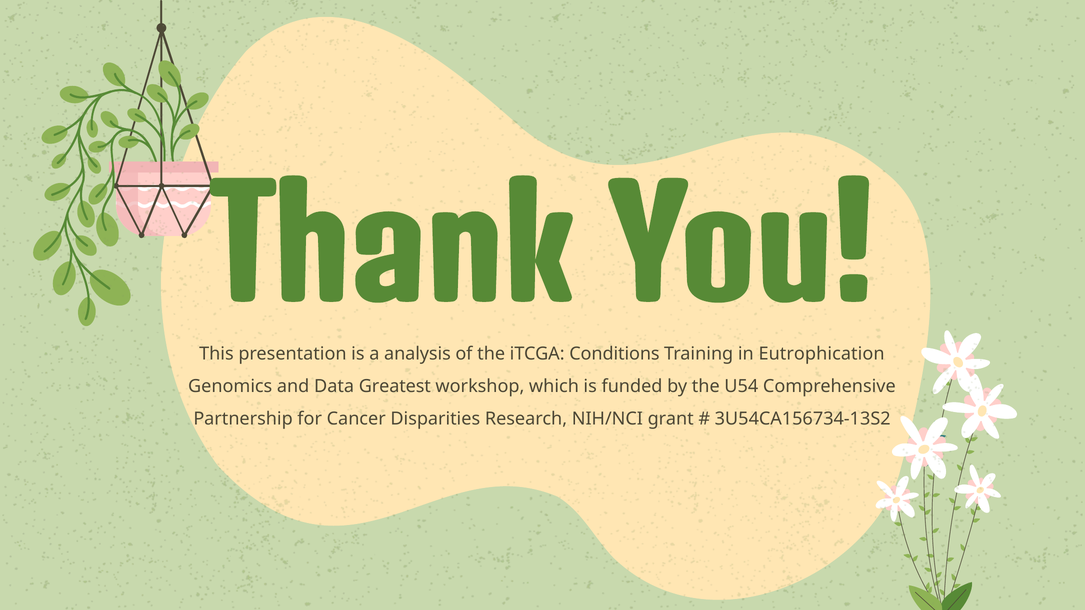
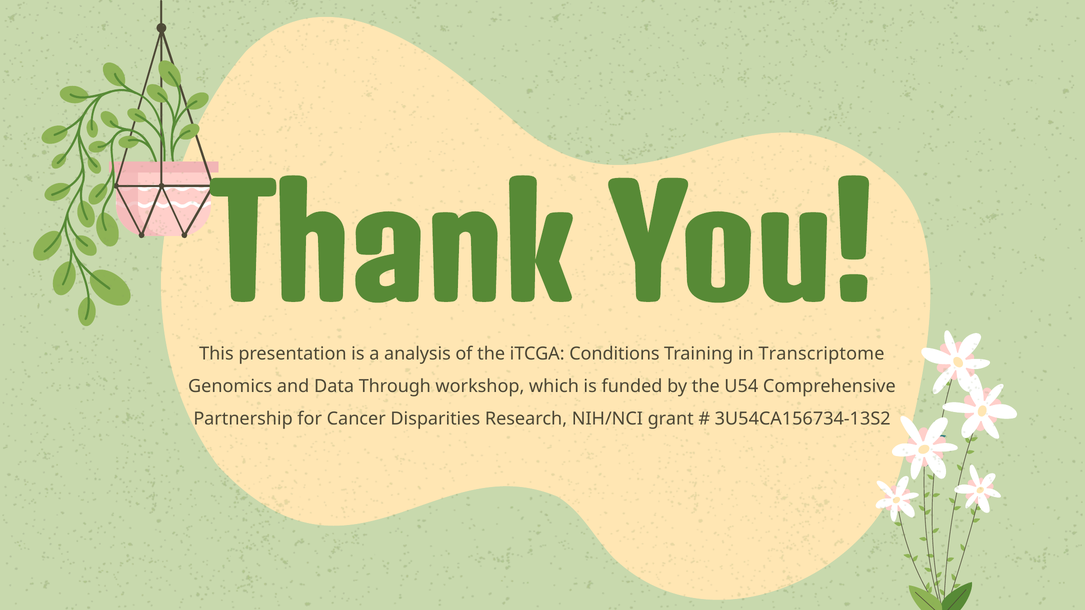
Eutrophication: Eutrophication -> Transcriptome (822, 354)
Greatest: Greatest -> Through (395, 386)
